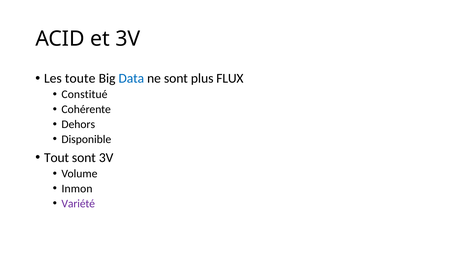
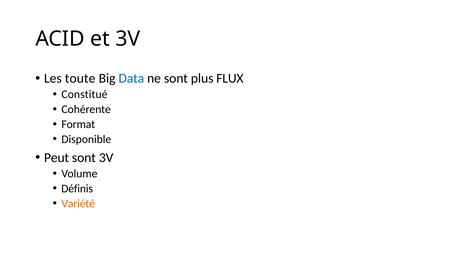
Dehors: Dehors -> Format (78, 124)
Tout: Tout -> Peut (57, 158)
Inmon: Inmon -> Définis (77, 189)
Variété colour: purple -> orange (78, 204)
